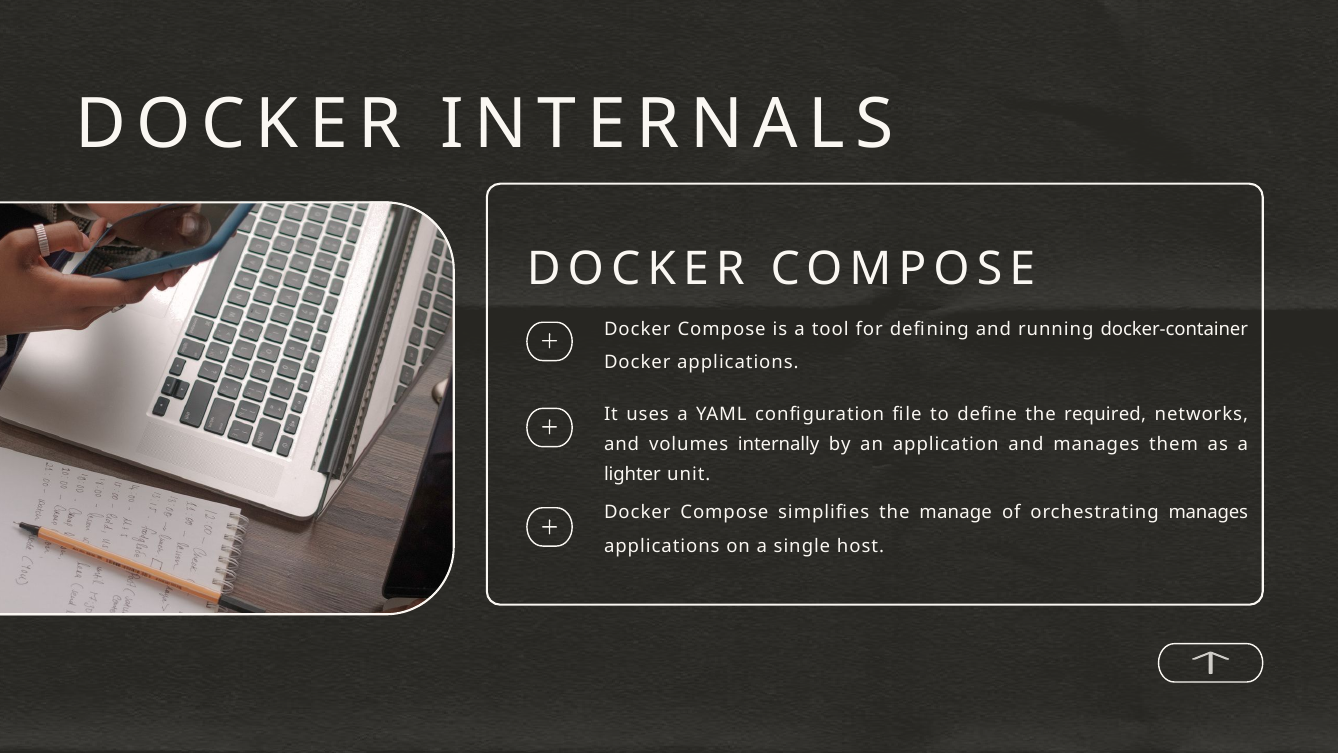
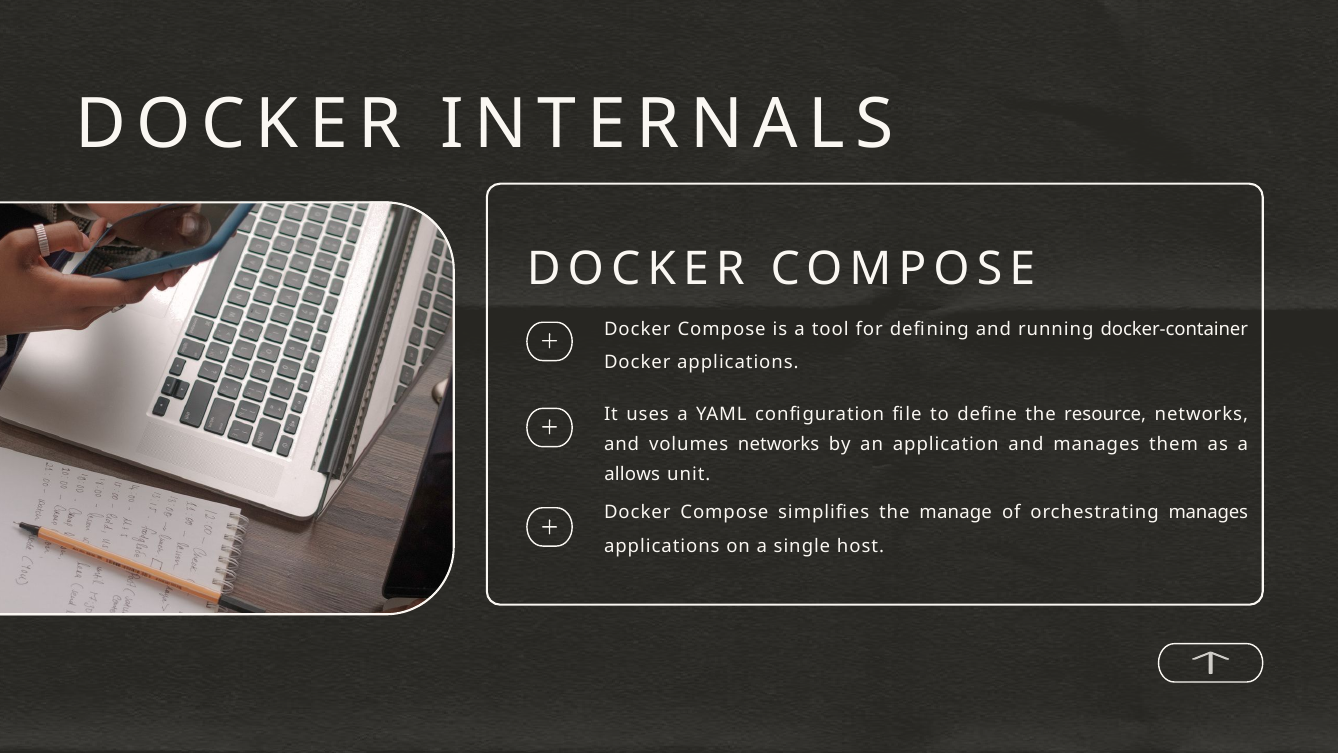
required: required -> resource (1105, 414)
volumes internally: internally -> networks (779, 444)
lighter: lighter -> allows (632, 474)
